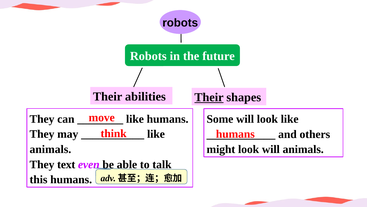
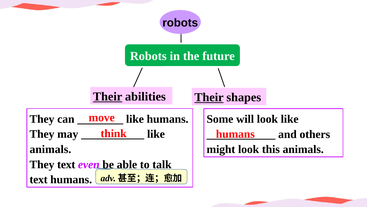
Their underline: none -> present (108, 96)
look will: will -> this (271, 149)
this: this -> text (39, 179)
